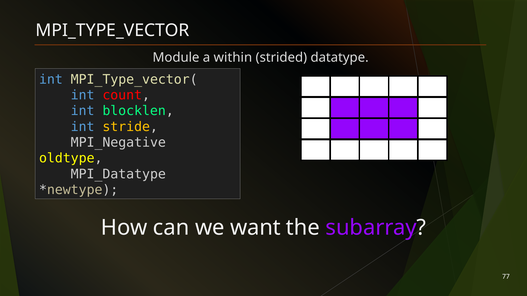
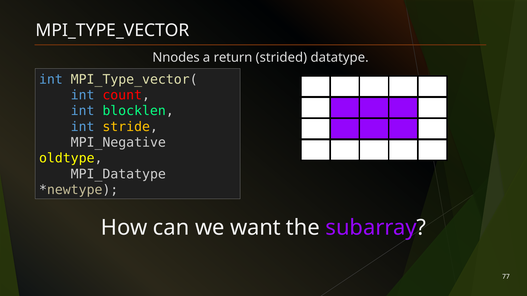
Module: Module -> Nnodes (176, 58)
within: within -> return (233, 58)
